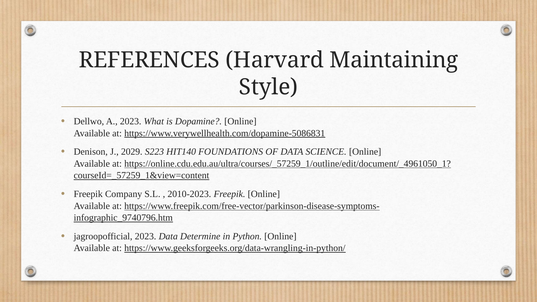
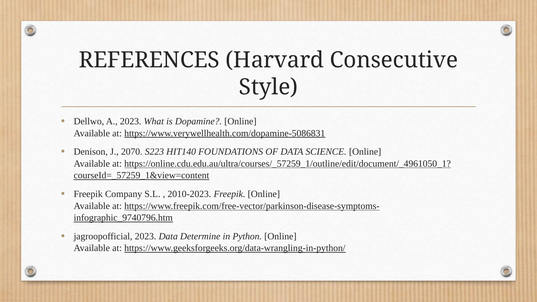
Maintaining: Maintaining -> Consecutive (394, 60)
2029: 2029 -> 2070 (132, 152)
